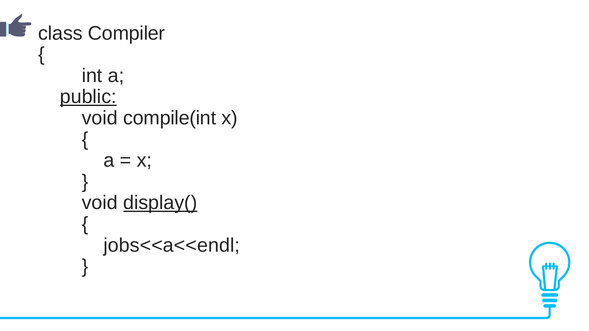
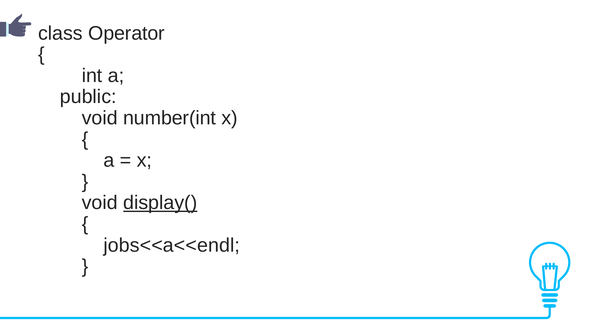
Compiler: Compiler -> Operator (127, 33)
public underline: present -> none (88, 97)
compile(int: compile(int -> number(int (170, 118)
